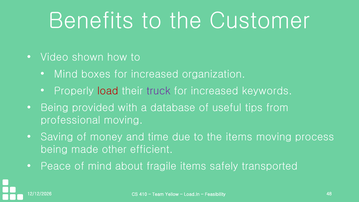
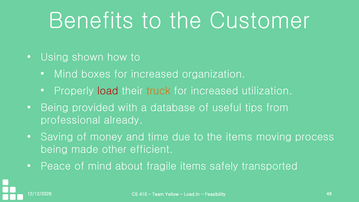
Video: Video -> Using (54, 57)
truck colour: purple -> orange (158, 91)
keywords: keywords -> utilization (267, 91)
professional moving: moving -> already (123, 120)
